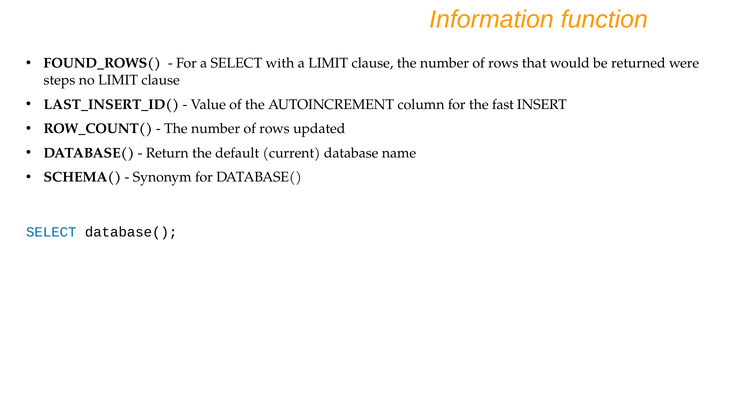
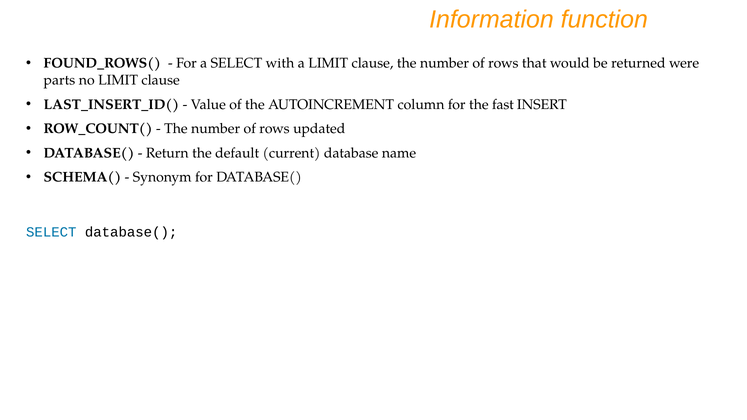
steps: steps -> parts (59, 80)
